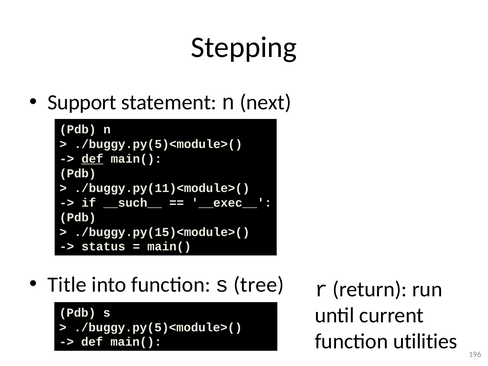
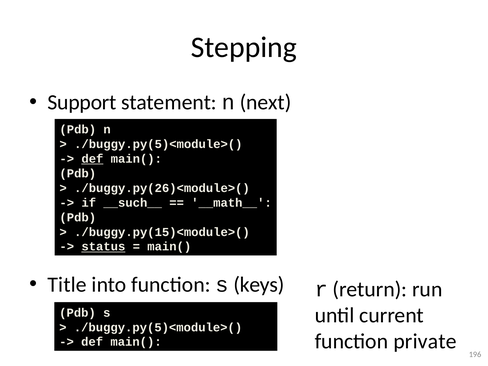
./buggy.py(11)<module>(: ./buggy.py(11)<module>( -> ./buggy.py(26)<module>( (162, 188)
__exec__: __exec__ -> __math__ (232, 203)
status underline: none -> present (103, 247)
tree: tree -> keys (259, 285)
utilities: utilities -> private (425, 341)
